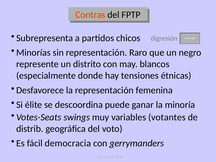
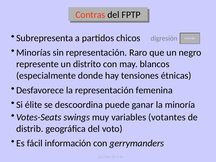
democracia: democracia -> información (68, 143)
